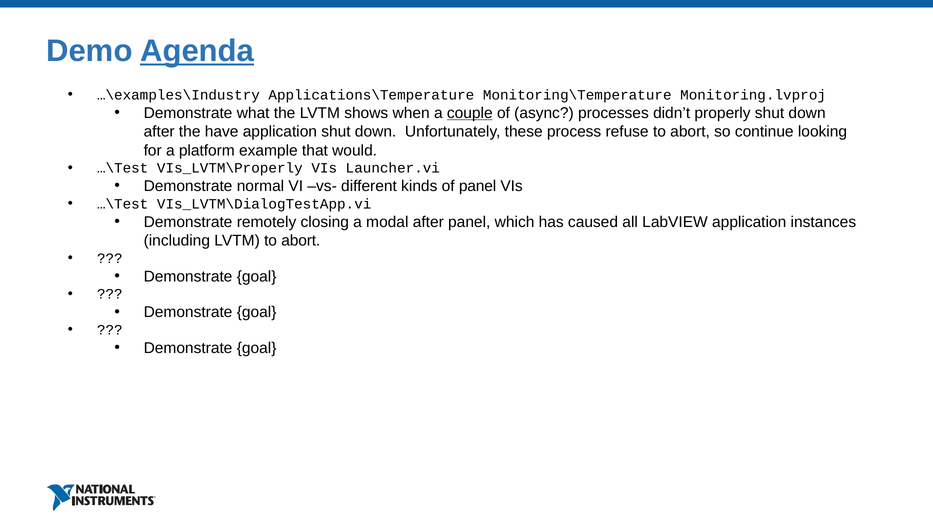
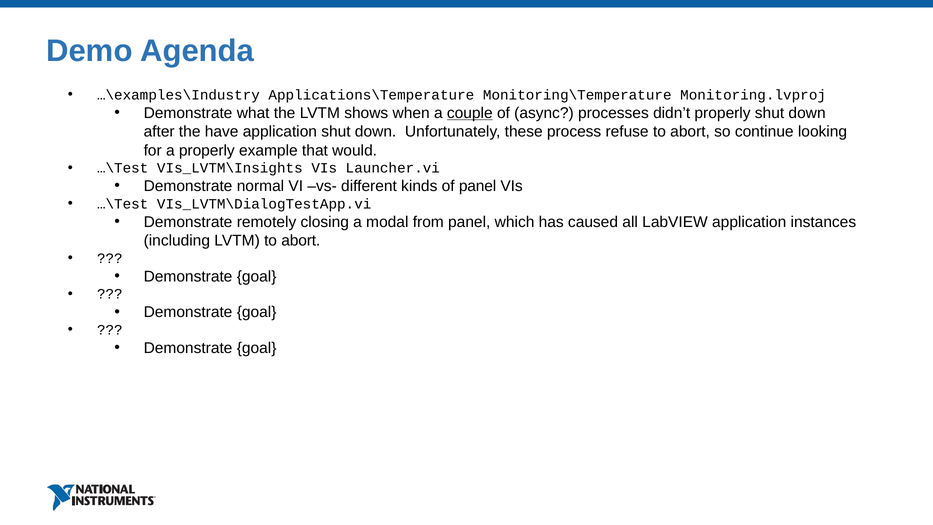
Agenda underline: present -> none (197, 51)
a platform: platform -> properly (207, 150)
VIs_LVTM\Properly: VIs_LVTM\Properly -> VIs_LVTM\Insights (230, 168)
modal after: after -> from (428, 222)
